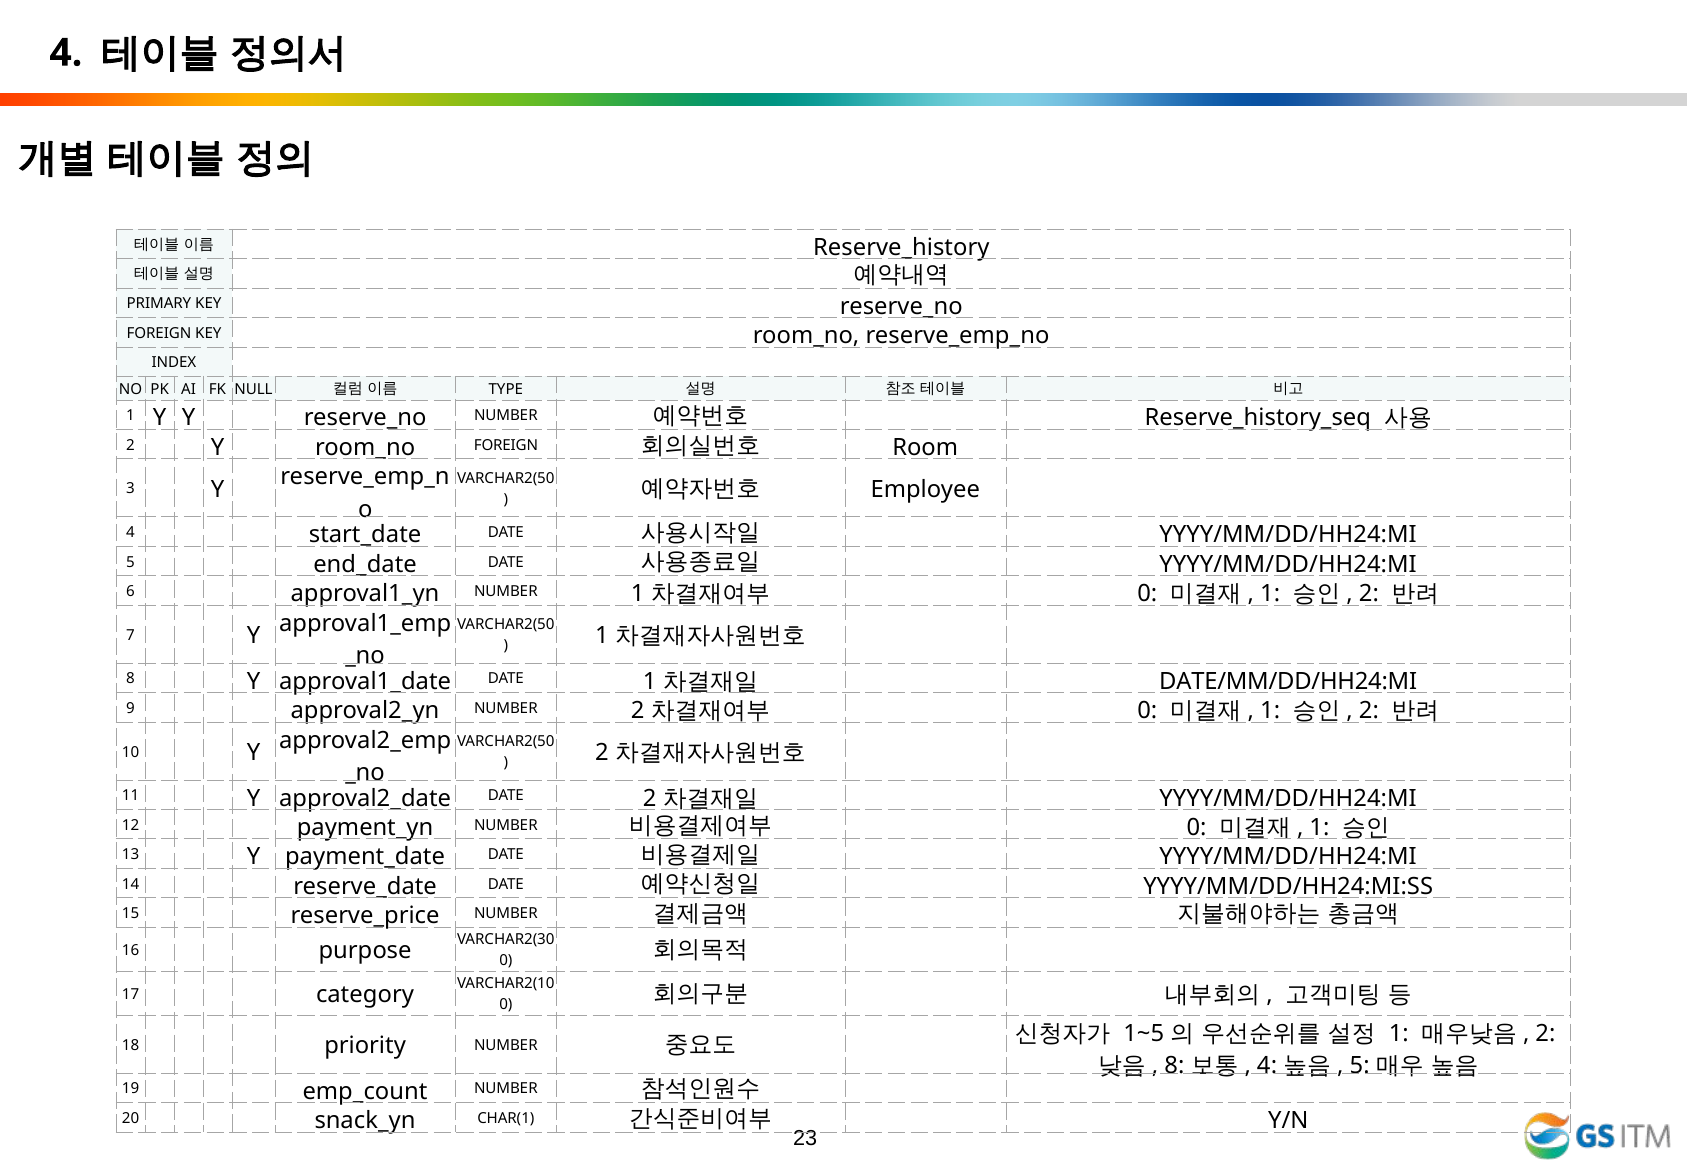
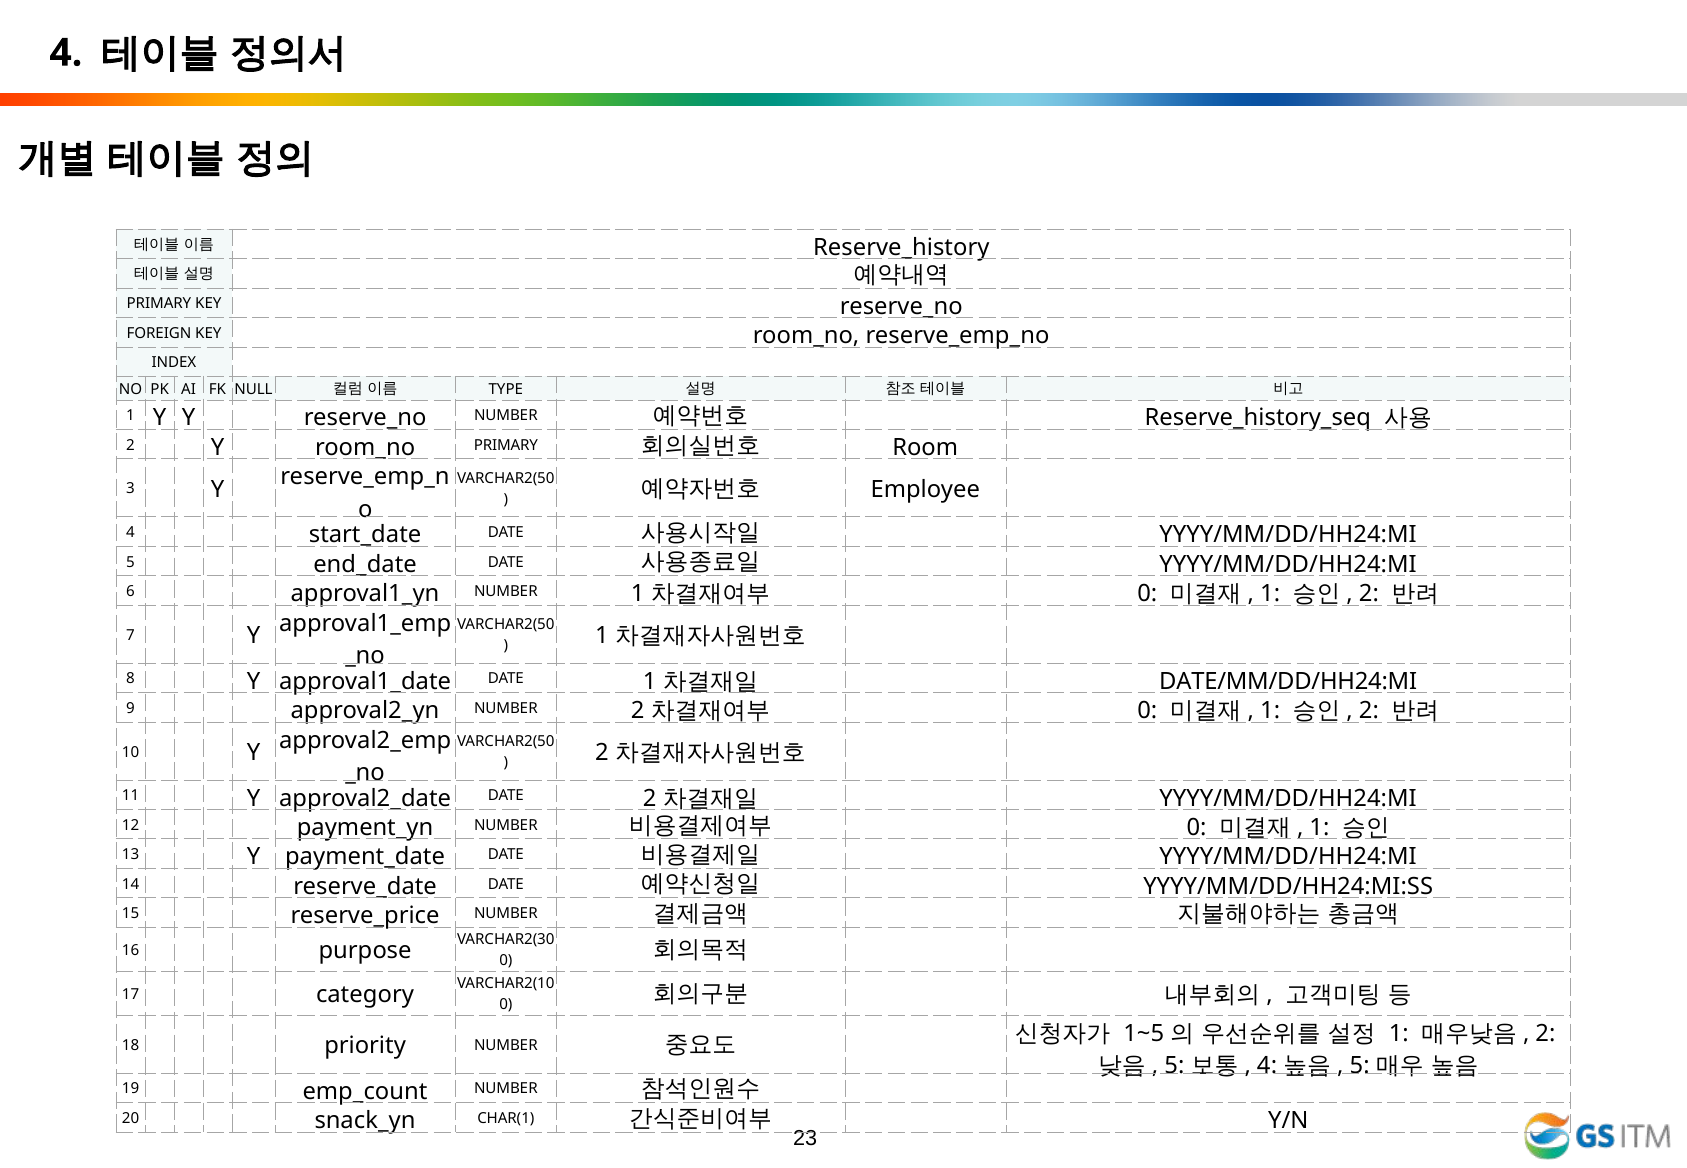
FOREIGN: FOREIGN -> PRIMARY (506, 445)
8: 8 -> 5 (1174, 1066)
